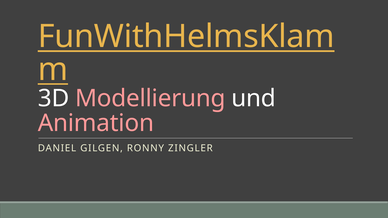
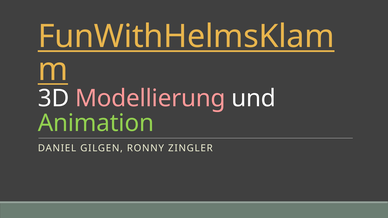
Animation colour: pink -> light green (96, 123)
